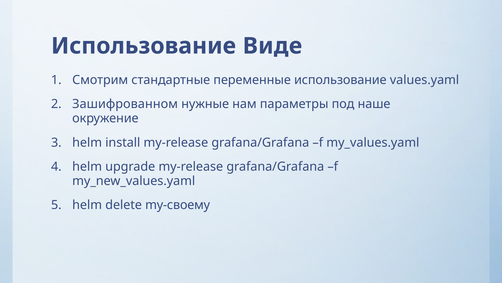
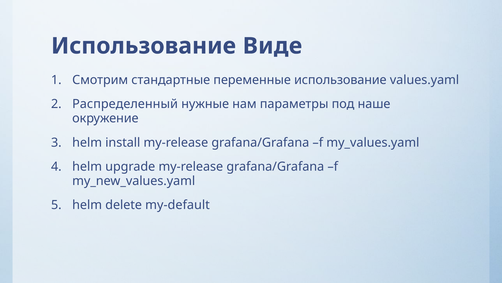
Зашифрованном: Зашифрованном -> Распределенный (125, 104)
my-своему: my-своему -> my-default (178, 205)
